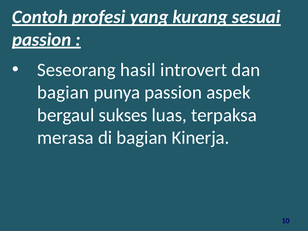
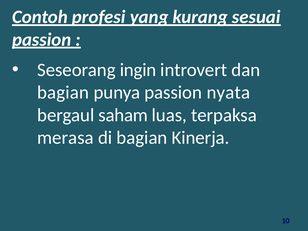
hasil: hasil -> ingin (138, 70)
aspek: aspek -> nyata (228, 92)
sukses: sukses -> saham (123, 115)
